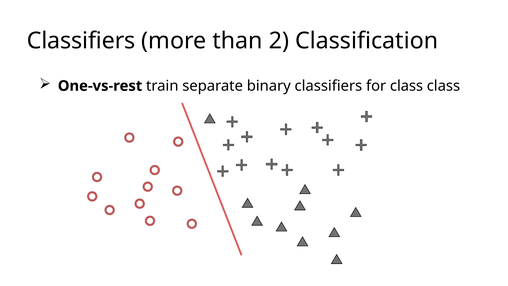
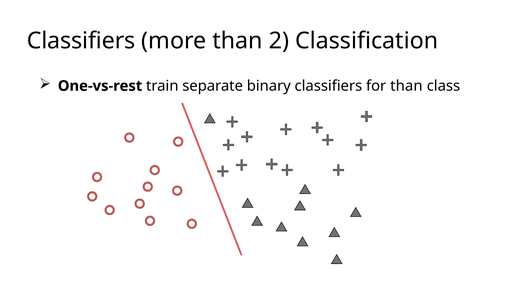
for class: class -> than (406, 86)
